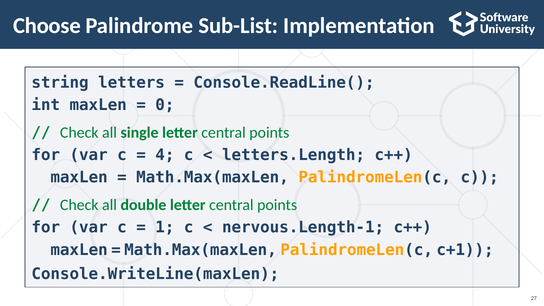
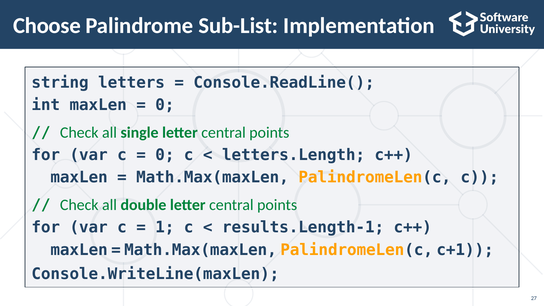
4: 4 -> 0 (165, 155)
nervous.Length-1: nervous.Length-1 -> results.Length-1 (303, 227)
